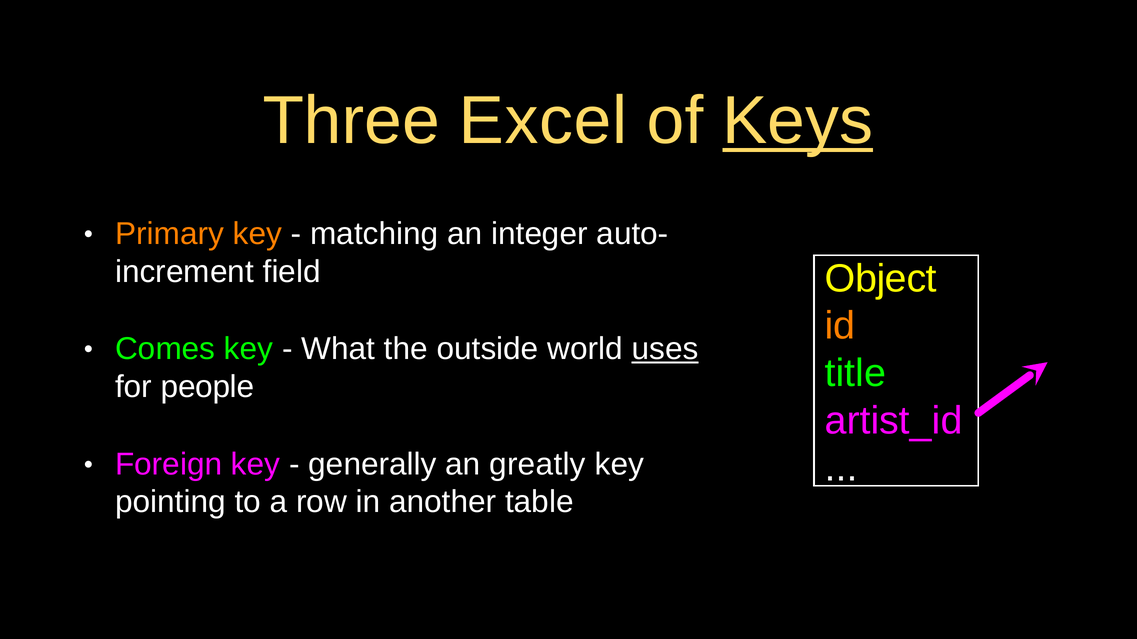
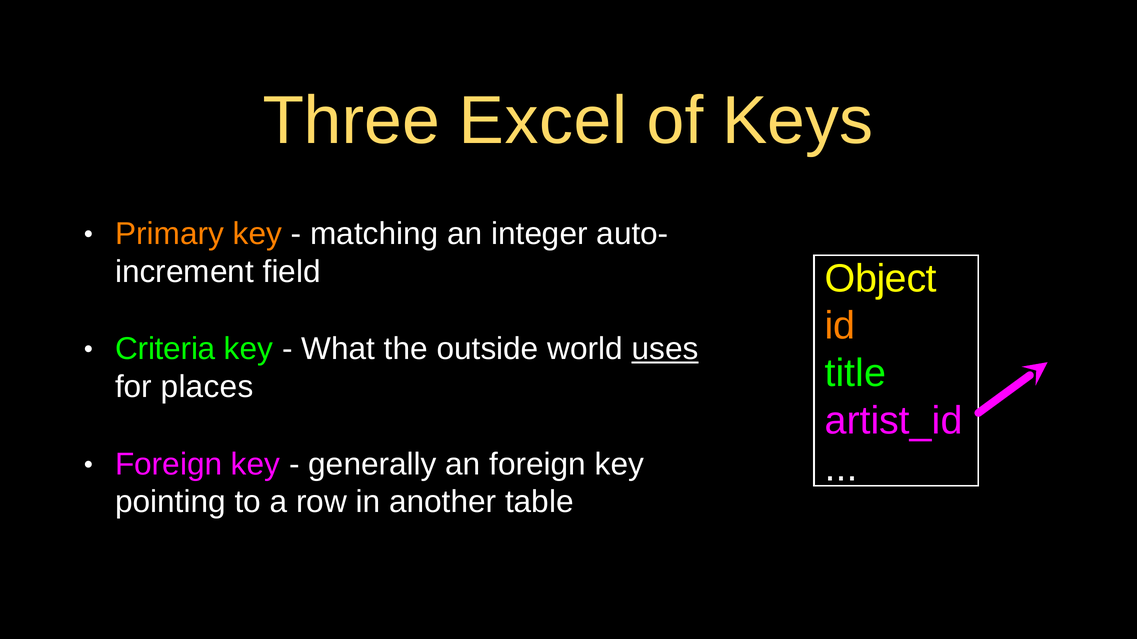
Keys underline: present -> none (798, 121)
Comes: Comes -> Criteria (165, 349)
people: people -> places (207, 387)
an greatly: greatly -> foreign (538, 465)
